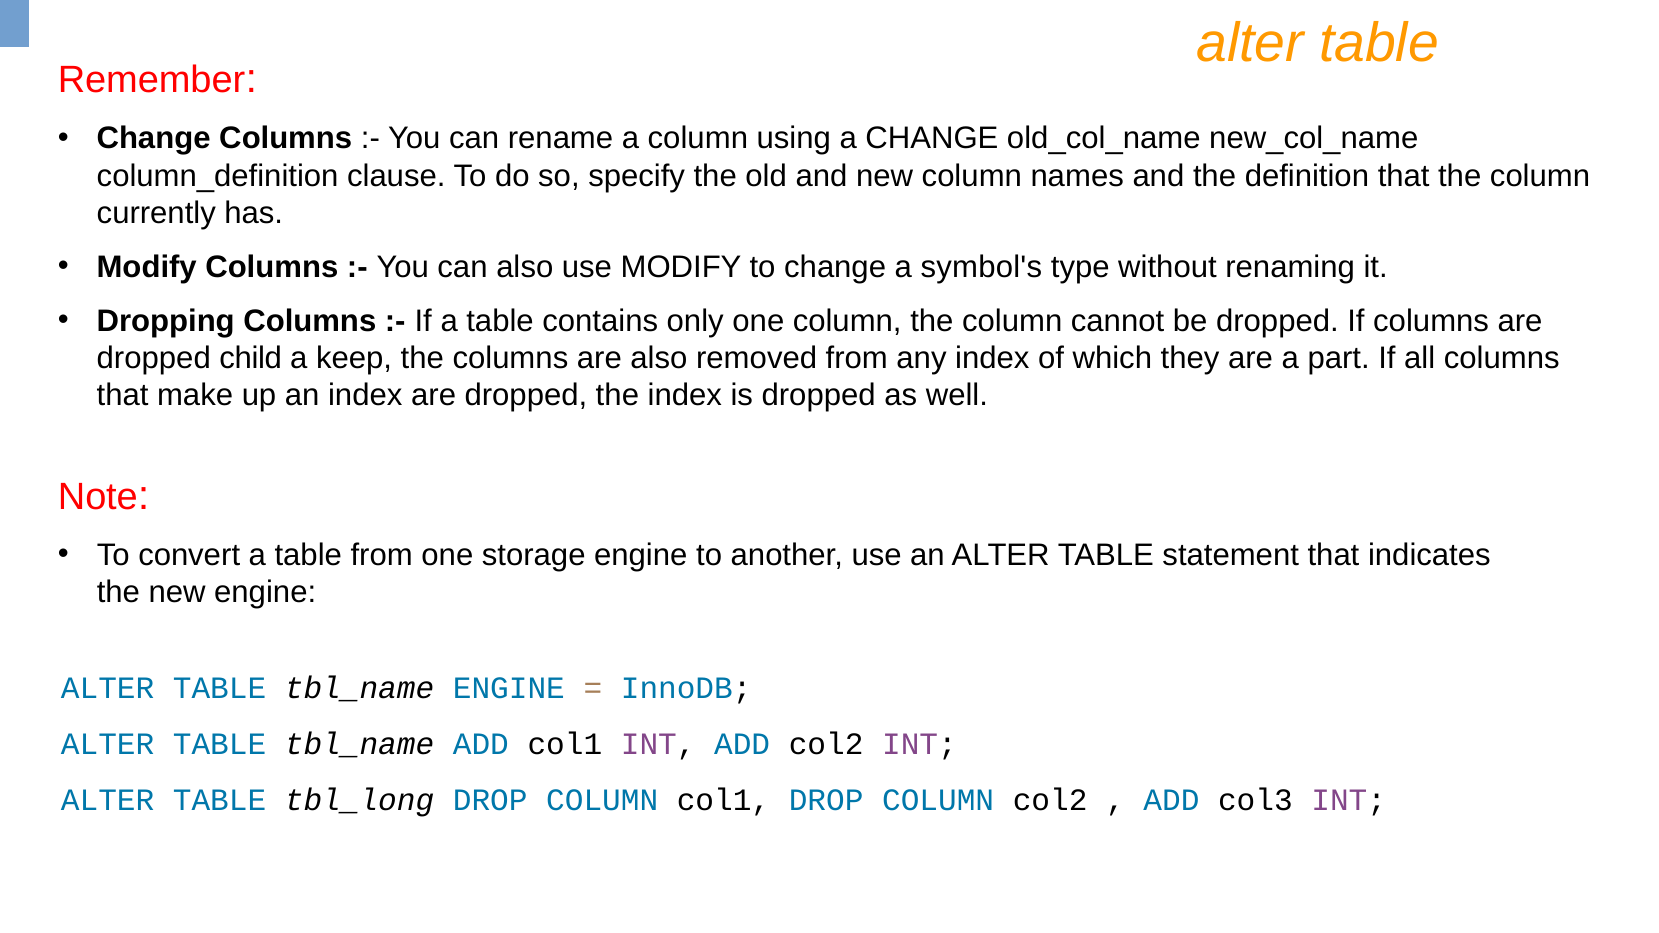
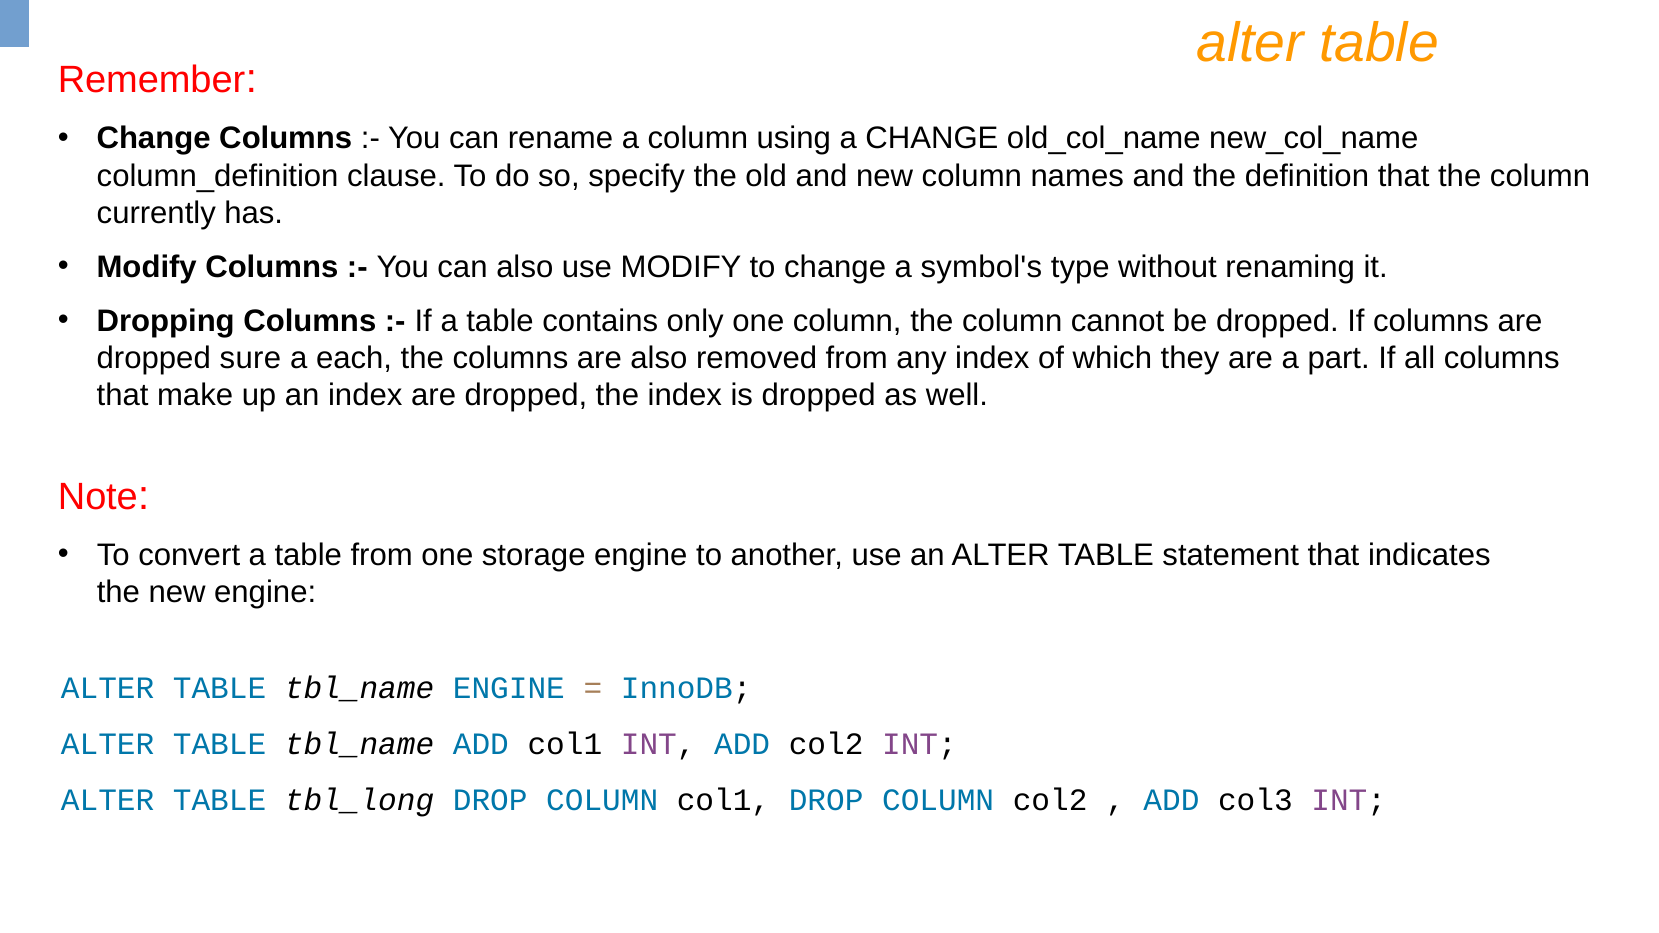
child: child -> sure (250, 358)
keep: keep -> each (354, 358)
